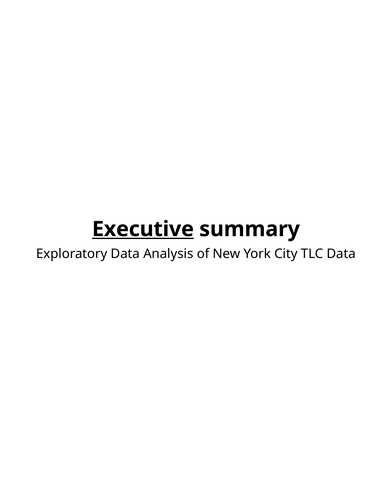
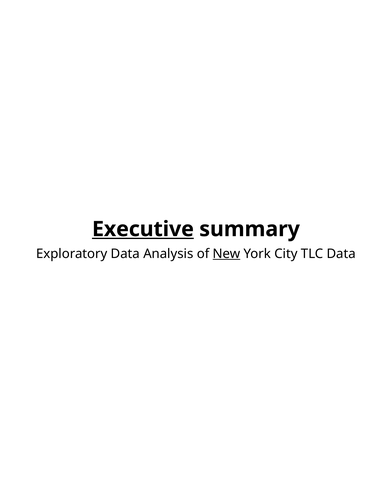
New underline: none -> present (226, 254)
